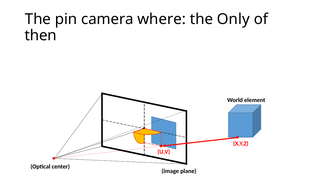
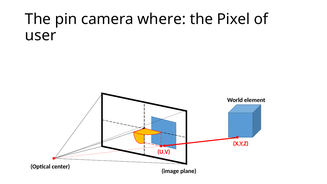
Only: Only -> Pixel (233, 19)
then: then -> user (41, 35)
